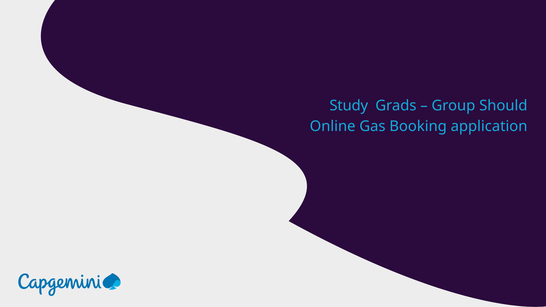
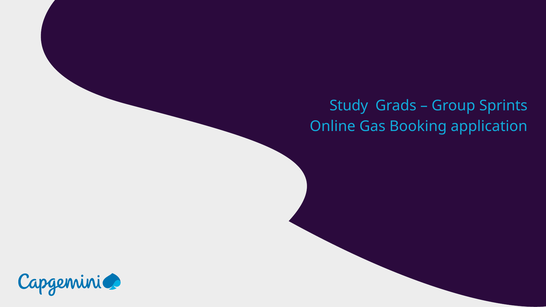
Should: Should -> Sprints (503, 106)
